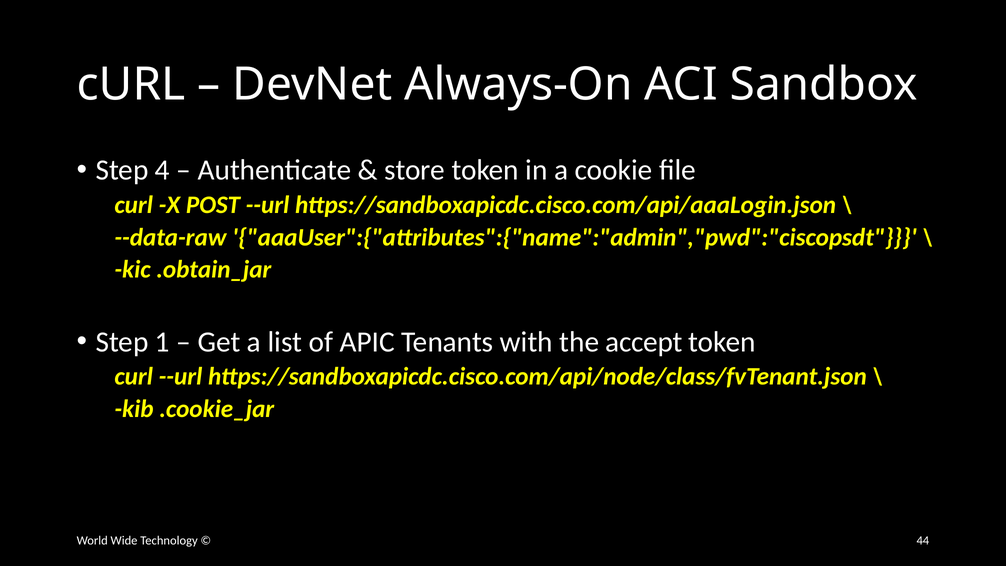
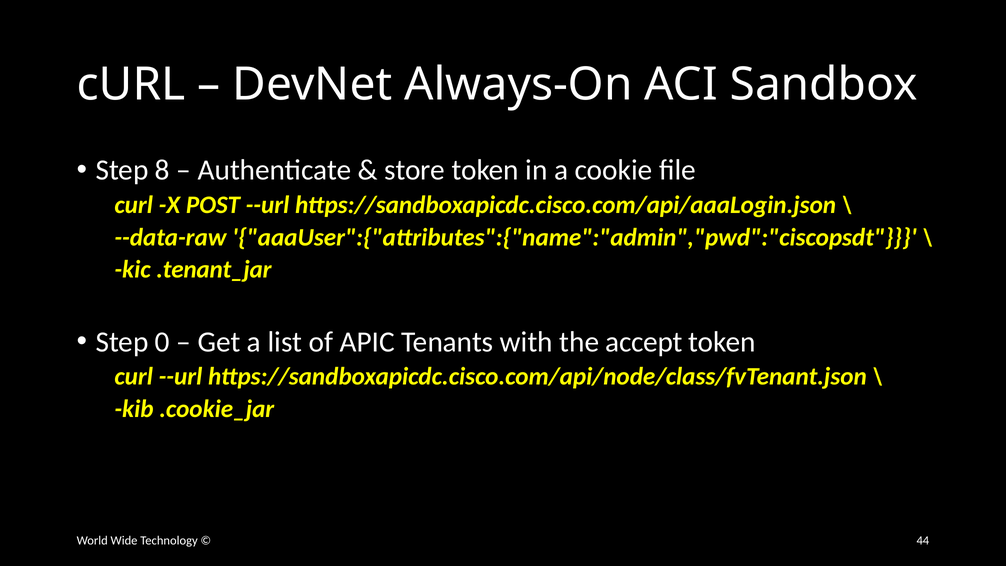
4: 4 -> 8 (162, 170)
.obtain_jar: .obtain_jar -> .tenant_jar (214, 270)
1: 1 -> 0 (162, 342)
